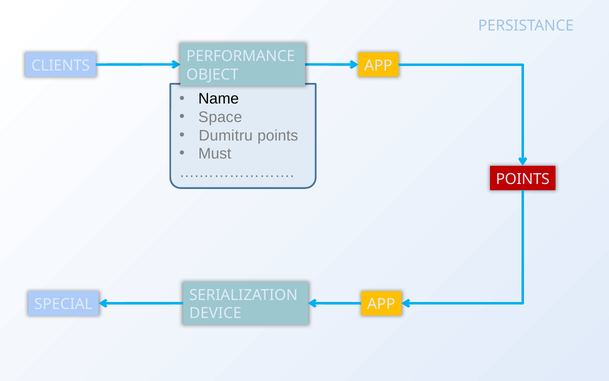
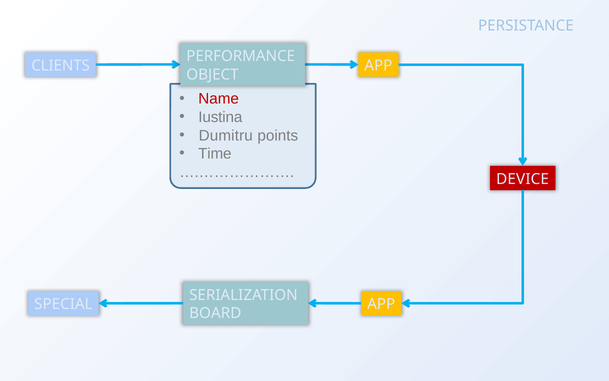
Name colour: black -> red (219, 99)
Space: Space -> Iustina (220, 117)
Must: Must -> Time (215, 154)
POINTS: POINTS -> DEVICE (523, 179)
DEVICE: DEVICE -> BOARD (215, 313)
